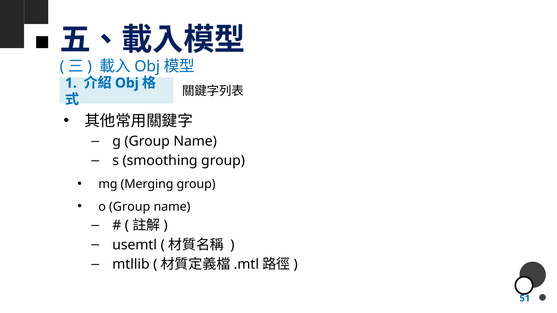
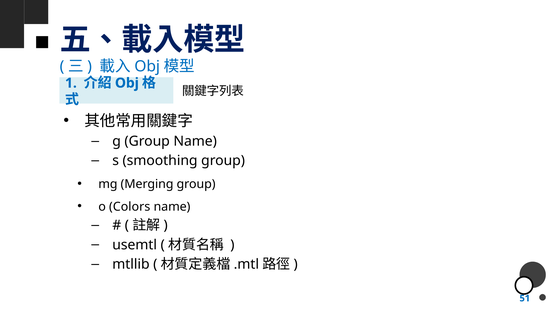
o Group: Group -> Colors (130, 207)
